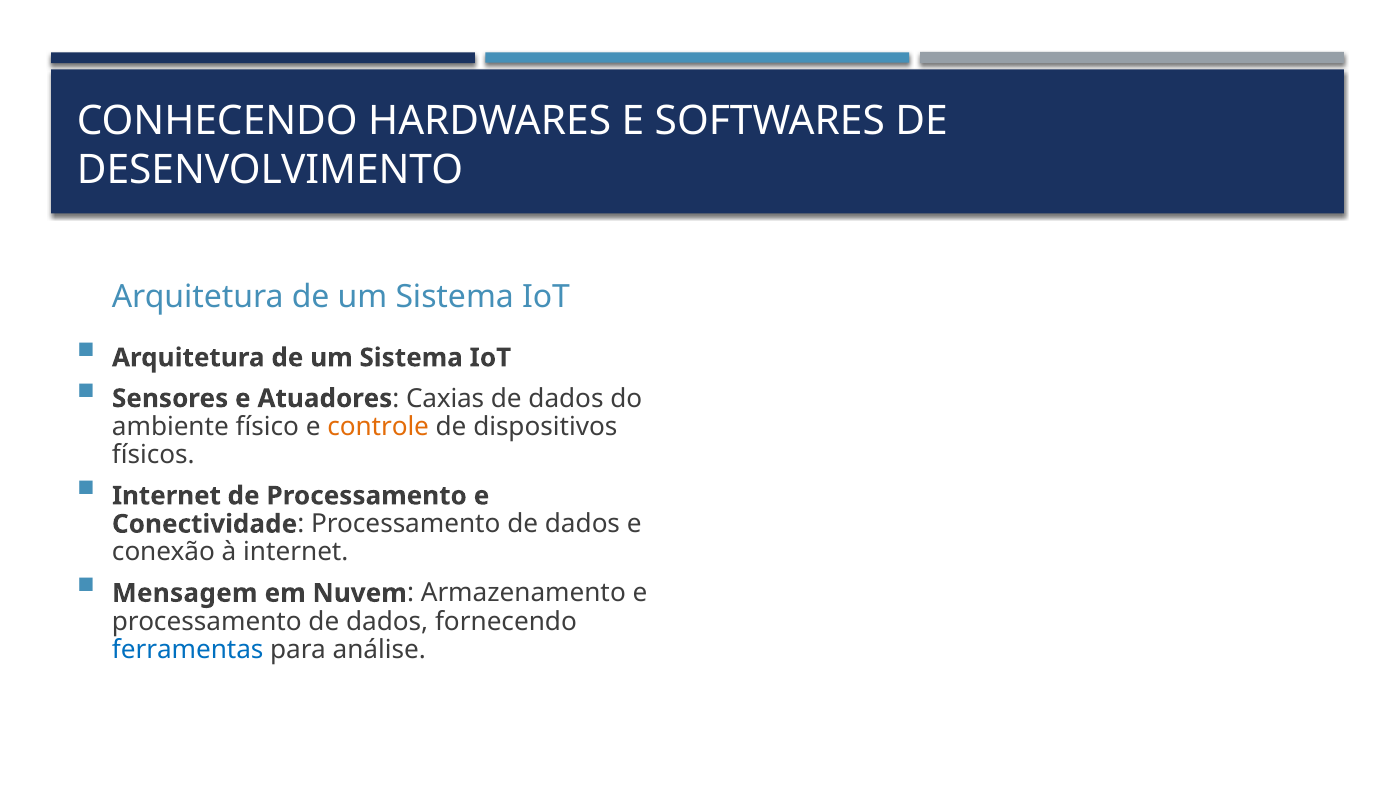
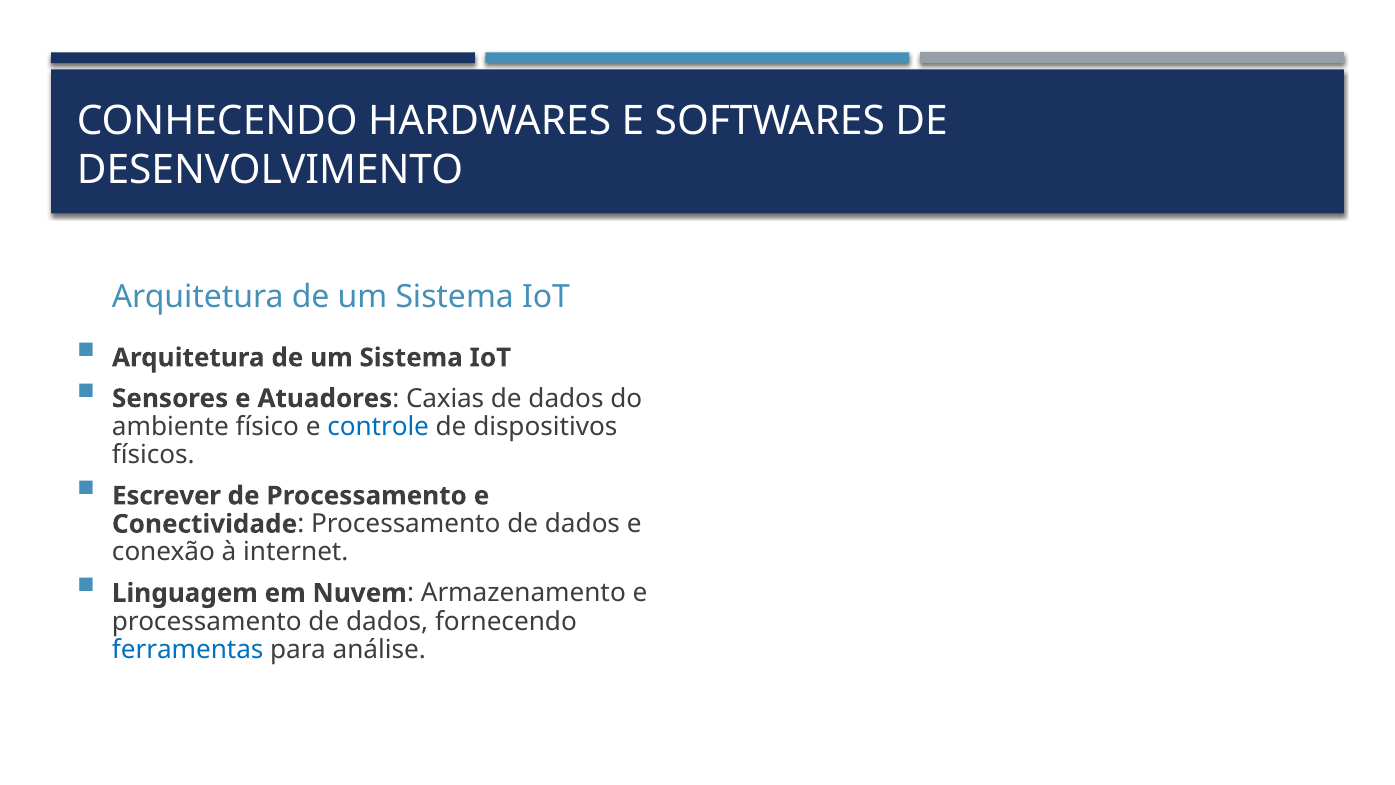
controle colour: orange -> blue (378, 427)
Internet: Internet -> Escrever (166, 496)
Mensagem: Mensagem -> Linguagem (185, 593)
